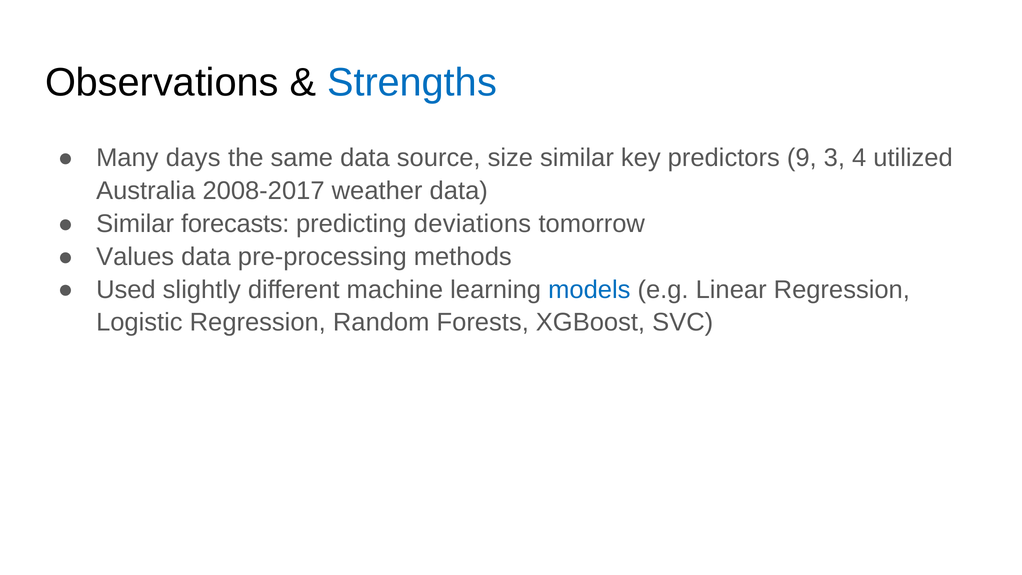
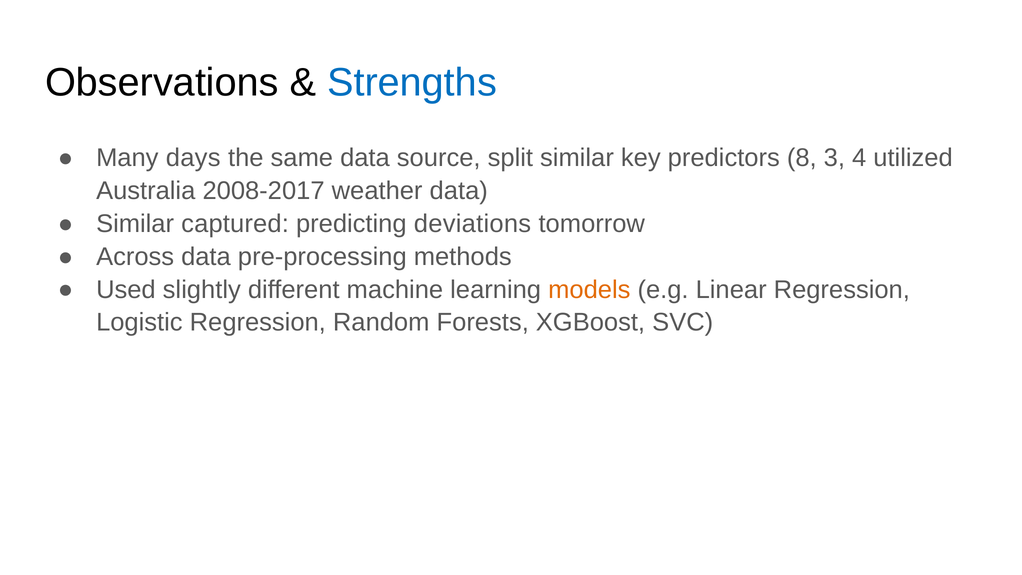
size: size -> split (510, 158)
9: 9 -> 8 (802, 158)
forecasts: forecasts -> captured (235, 224)
Values: Values -> Across (135, 257)
models colour: blue -> orange (589, 290)
